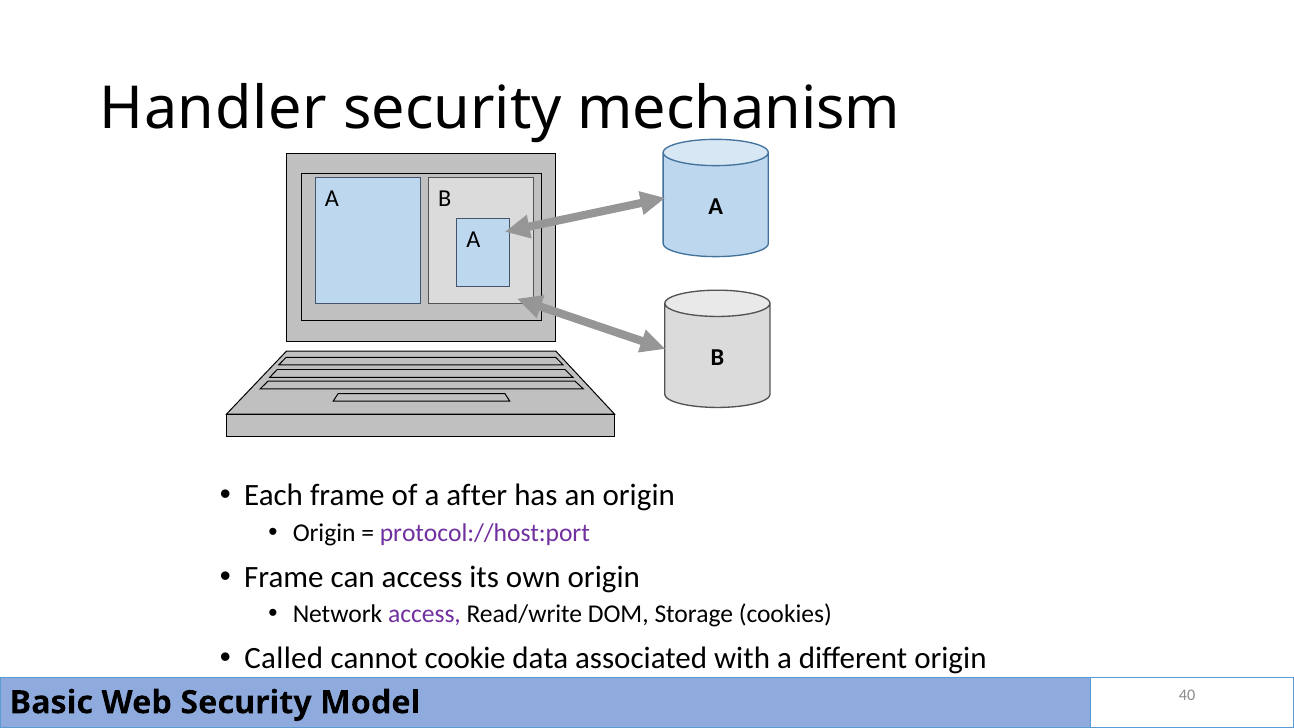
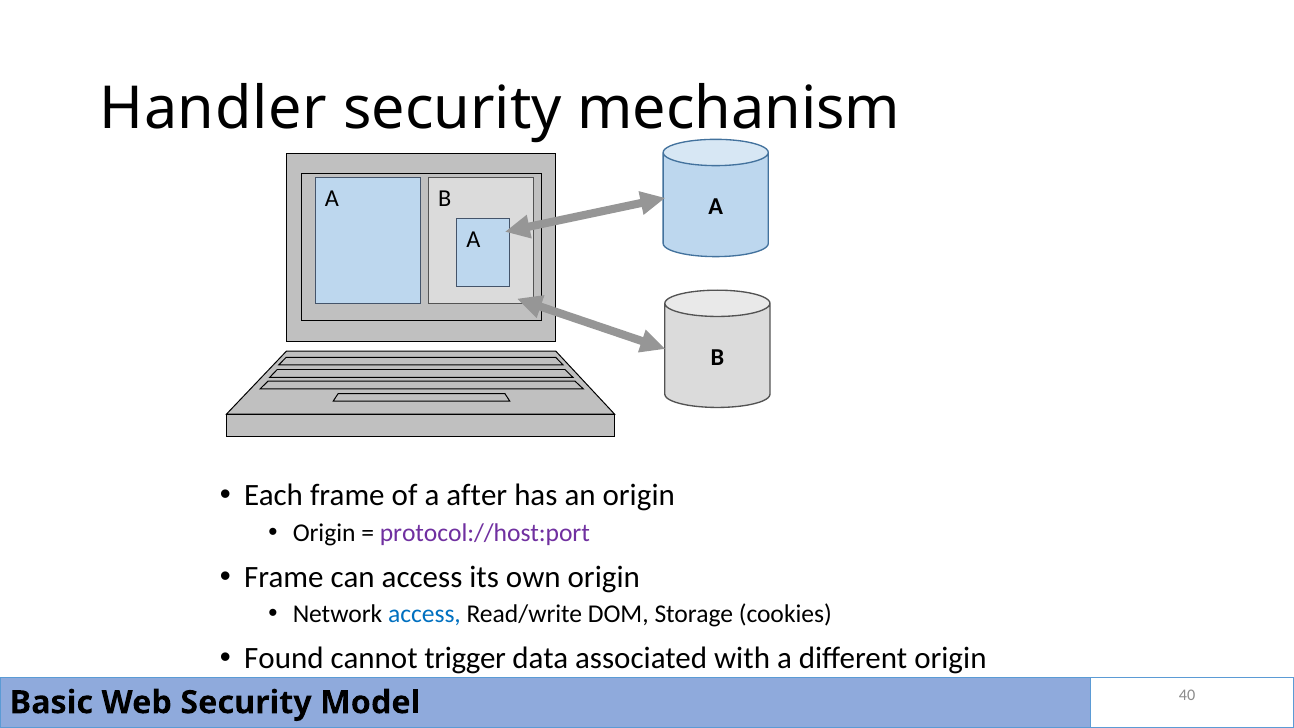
access colour: purple -> blue (424, 614)
Called: Called -> Found (284, 658)
cookie: cookie -> trigger (465, 658)
